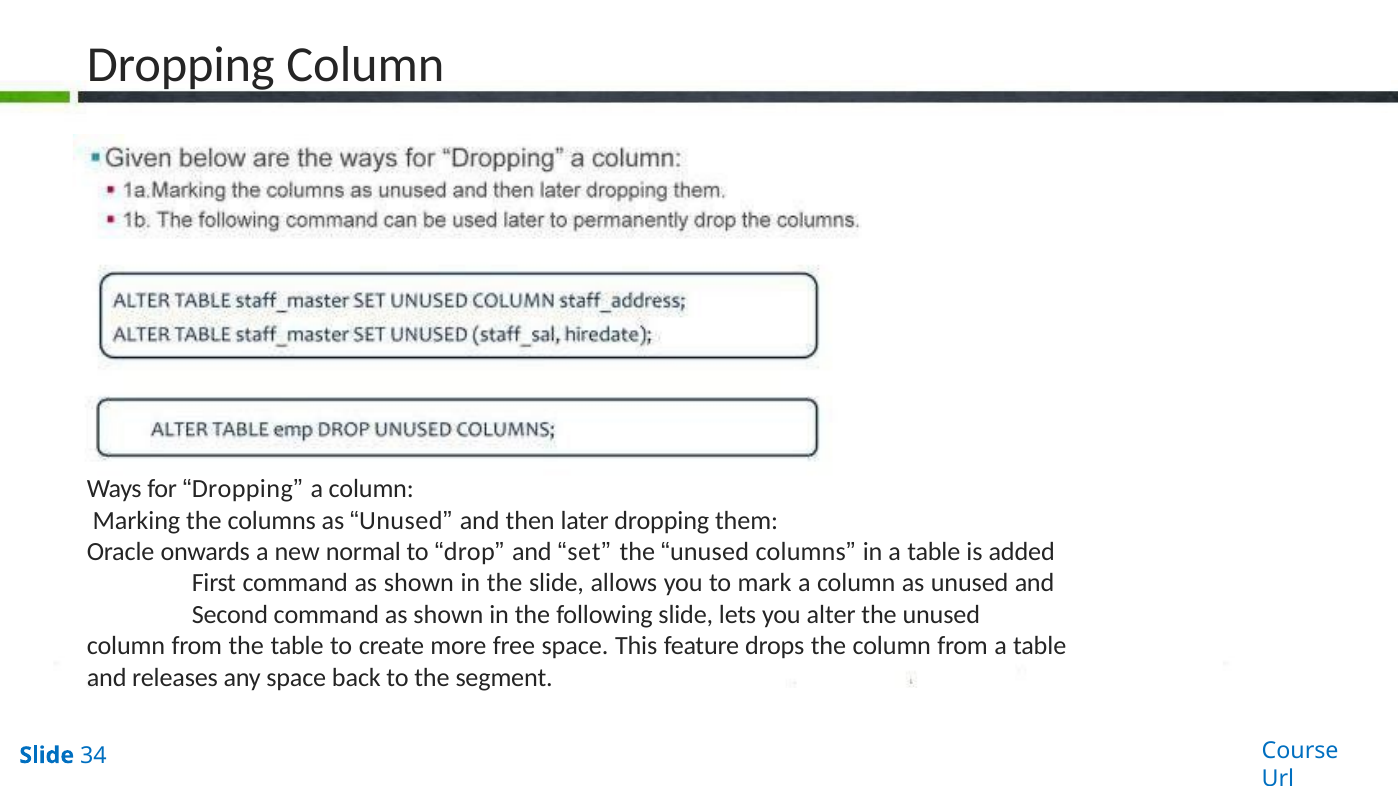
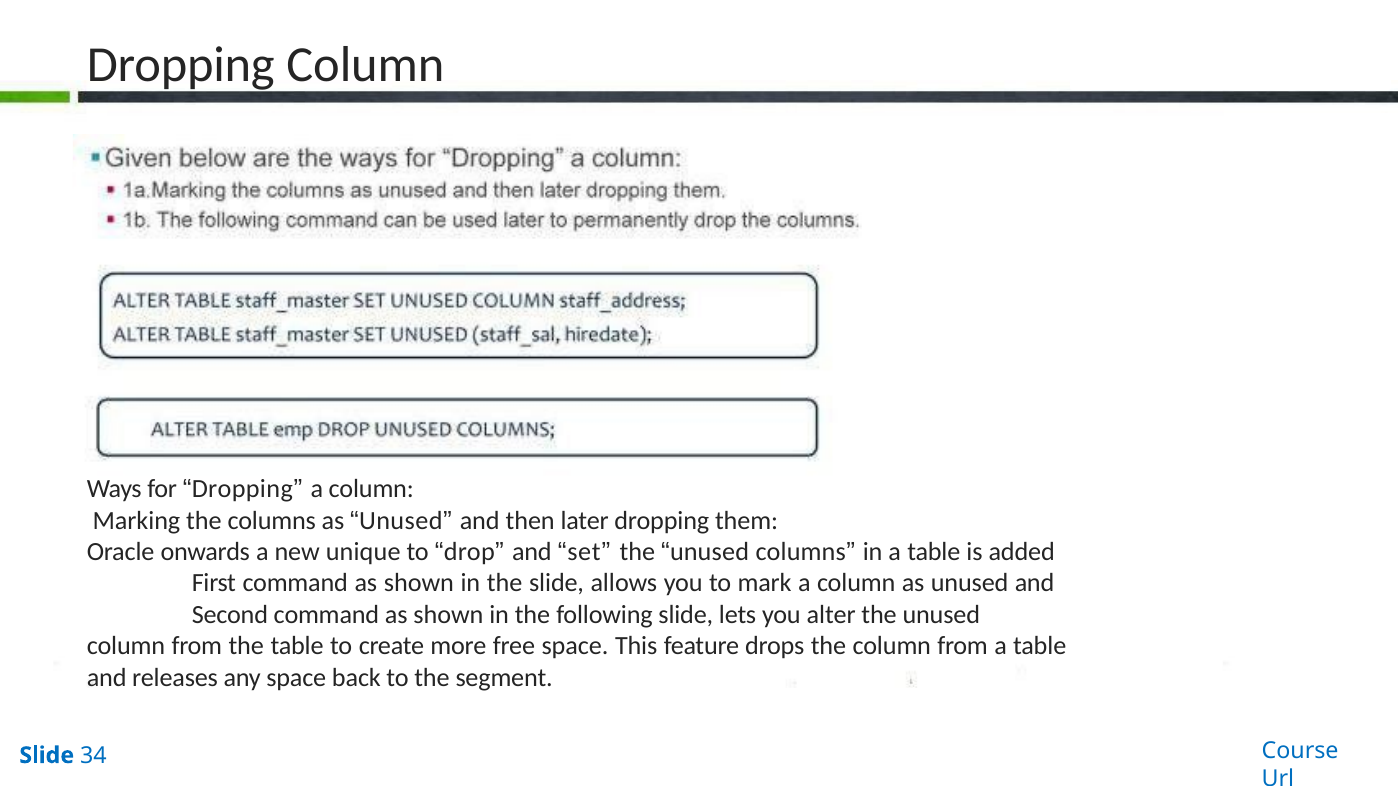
normal: normal -> unique (363, 552)
